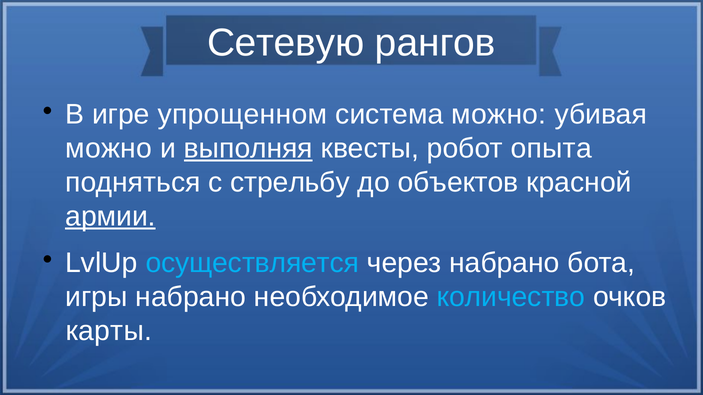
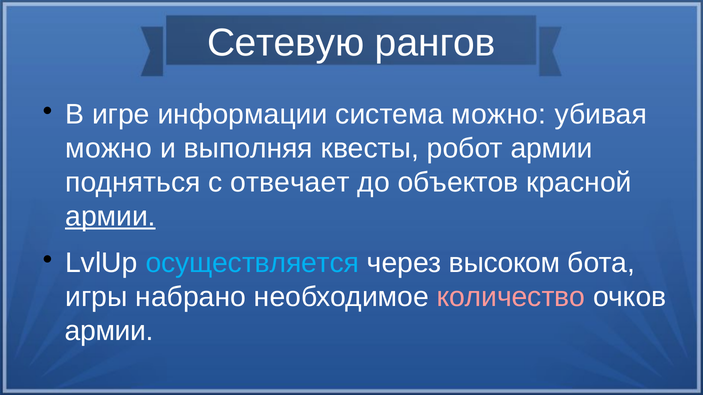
упрощенном: упрощенном -> информации (243, 114)
выполняя underline: present -> none (248, 148)
робот опыта: опыта -> армии (552, 148)
стрельбу: стрельбу -> отвечает (290, 182)
через набрано: набрано -> высоком (505, 263)
количество colour: light blue -> pink (511, 297)
карты: карты -> армии (109, 331)
